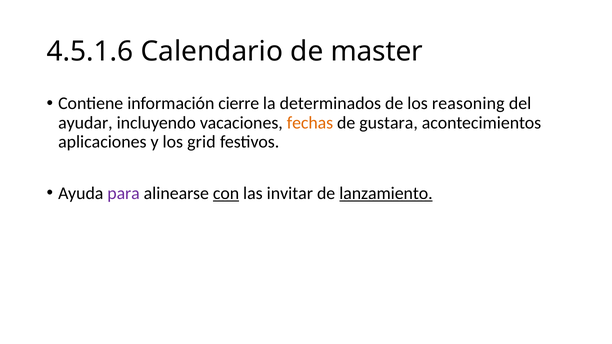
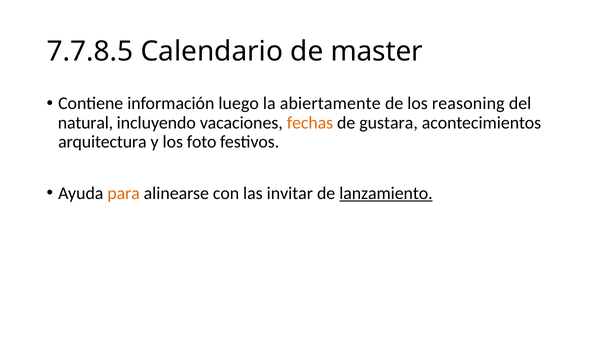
4.5.1.6: 4.5.1.6 -> 7.7.8.5 (90, 51)
cierre: cierre -> luego (239, 103)
determinados: determinados -> abiertamente (330, 103)
ayudar: ayudar -> natural (85, 123)
aplicaciones: aplicaciones -> arquitectura (102, 142)
grid: grid -> foto (202, 142)
para colour: purple -> orange (124, 193)
con underline: present -> none (226, 193)
